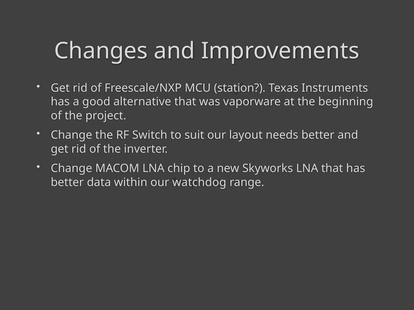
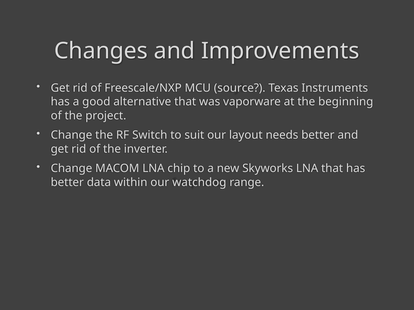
station: station -> source (240, 88)
